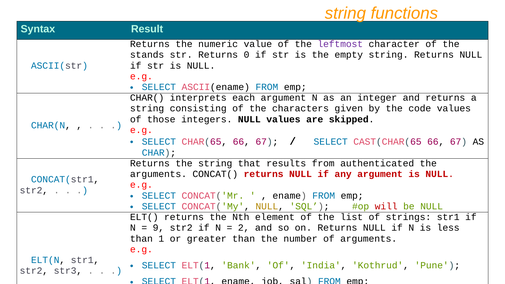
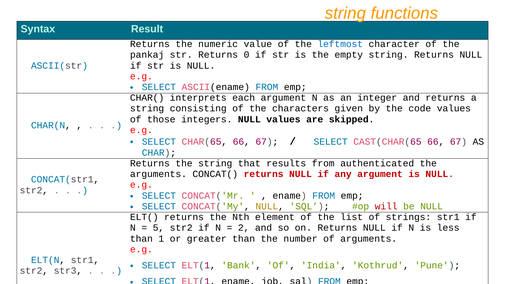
leftmost colour: purple -> blue (340, 44)
stands: stands -> pankaj (147, 55)
9: 9 -> 5 (158, 228)
